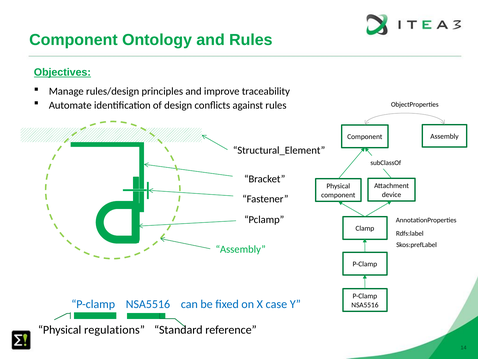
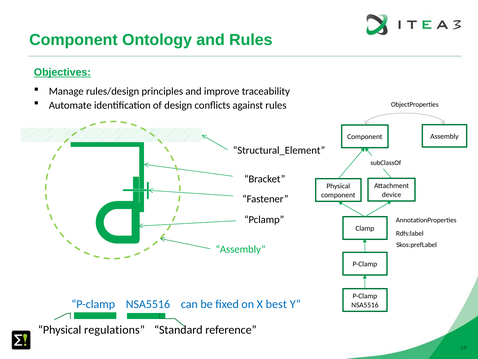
case: case -> best (276, 304)
